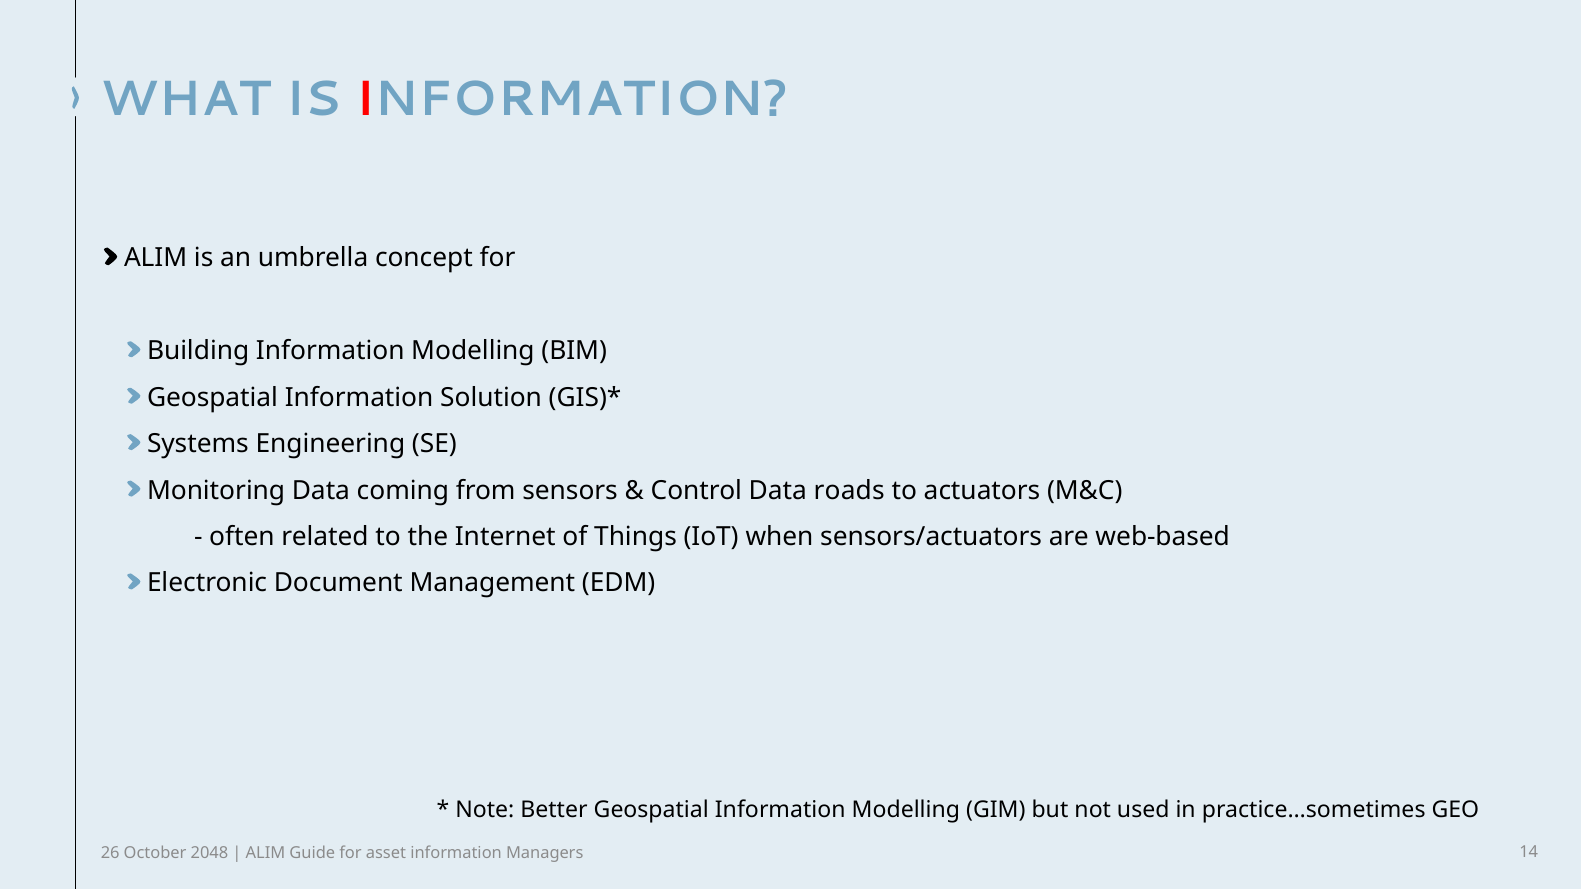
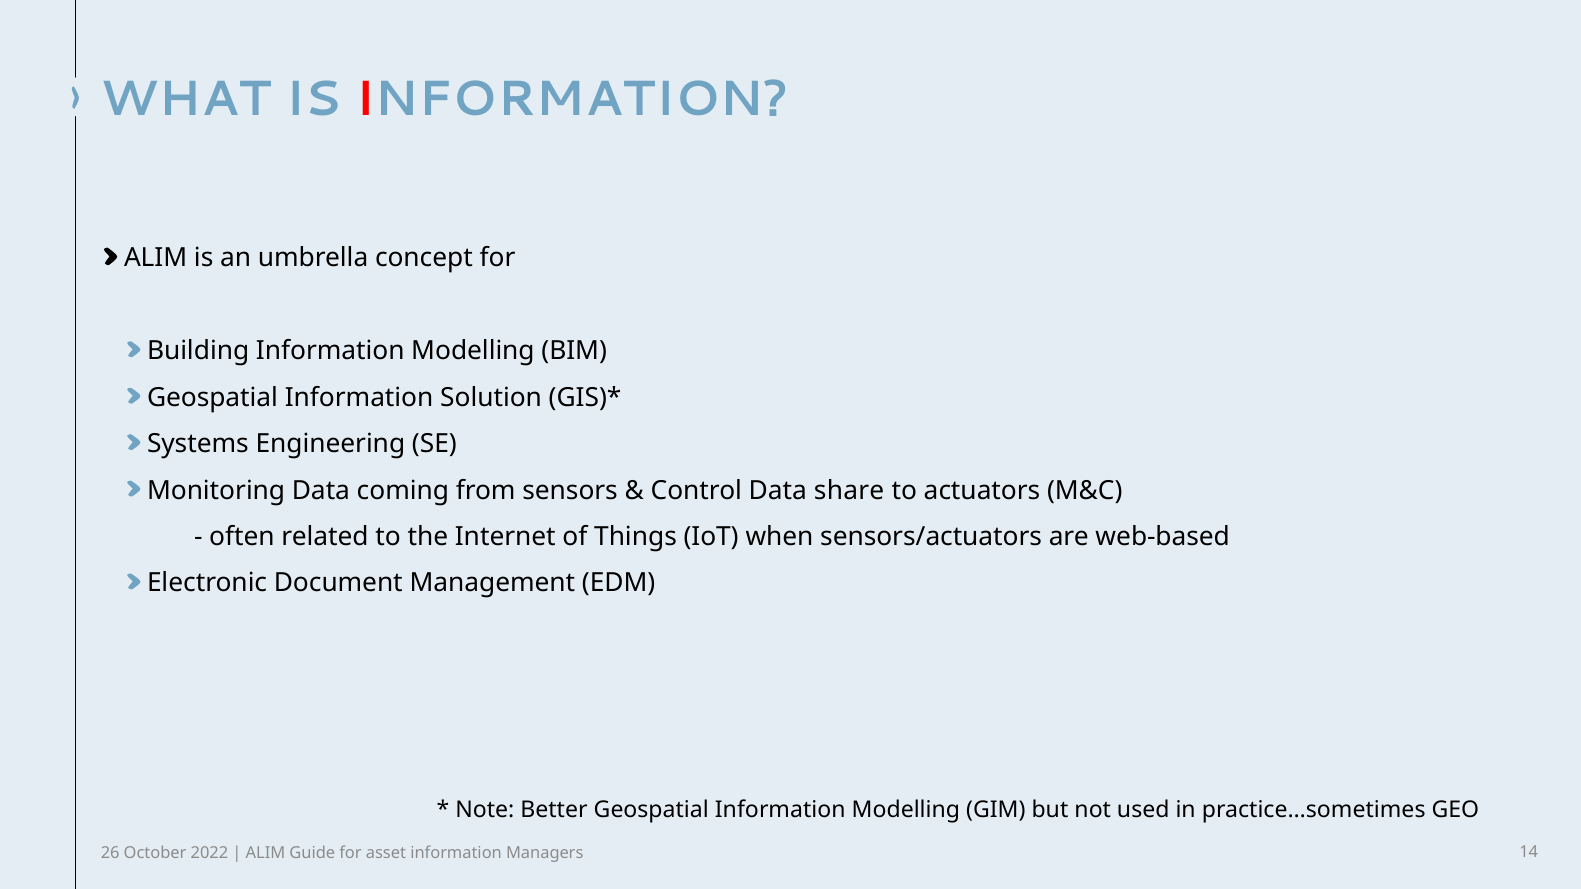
roads: roads -> share (849, 491)
2048: 2048 -> 2022 (209, 853)
